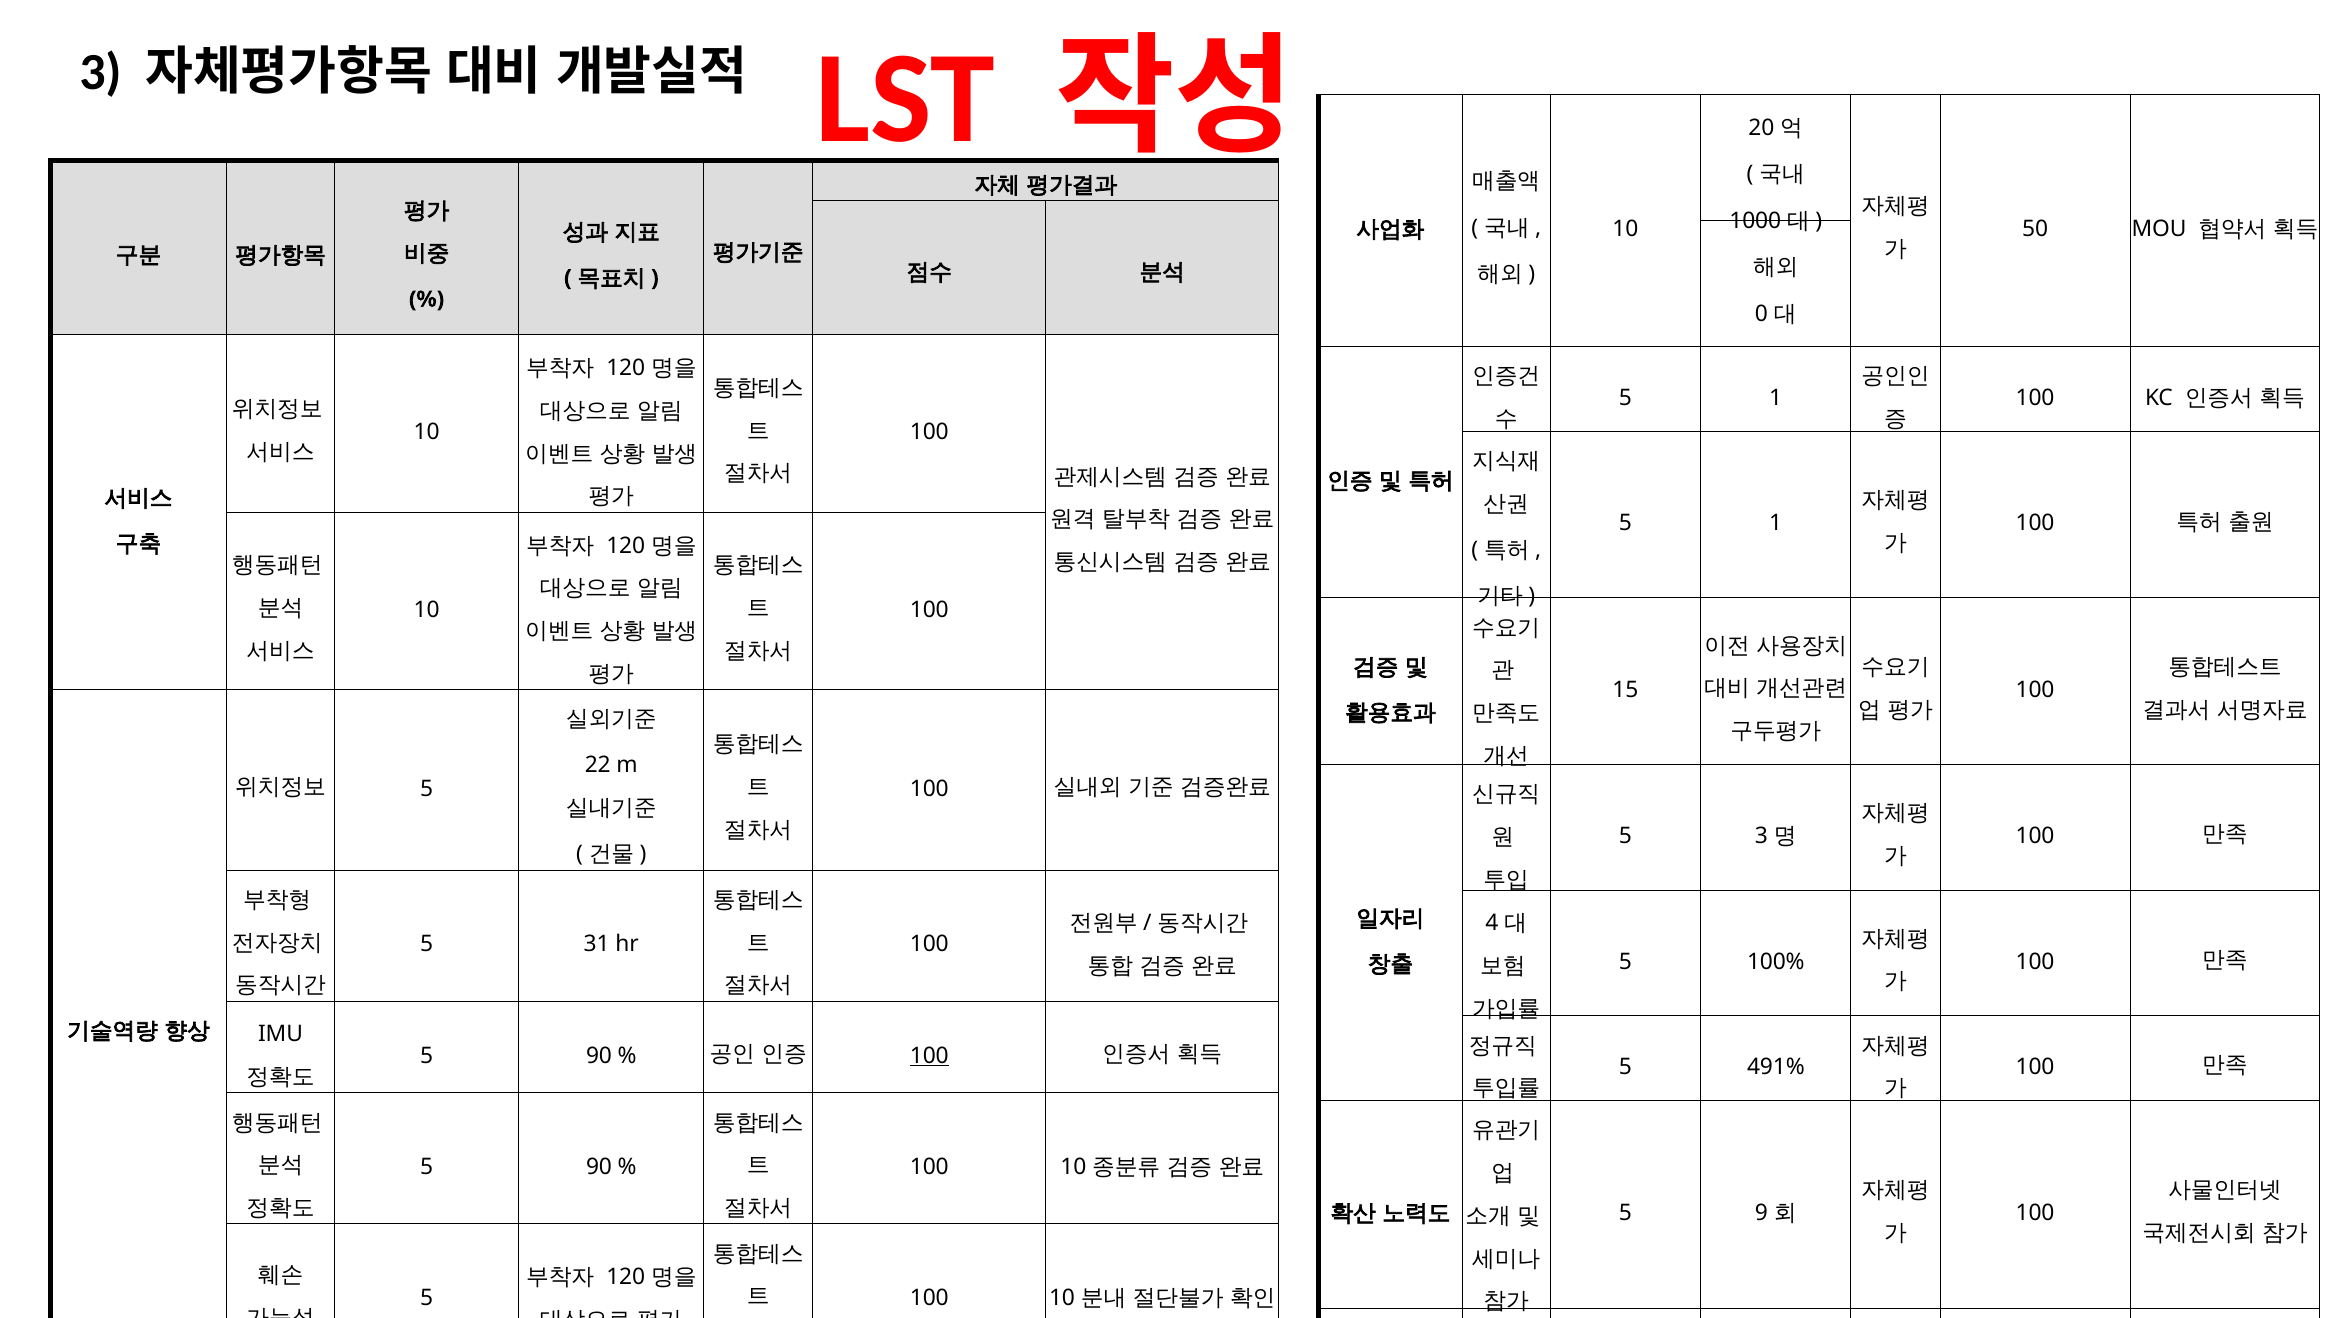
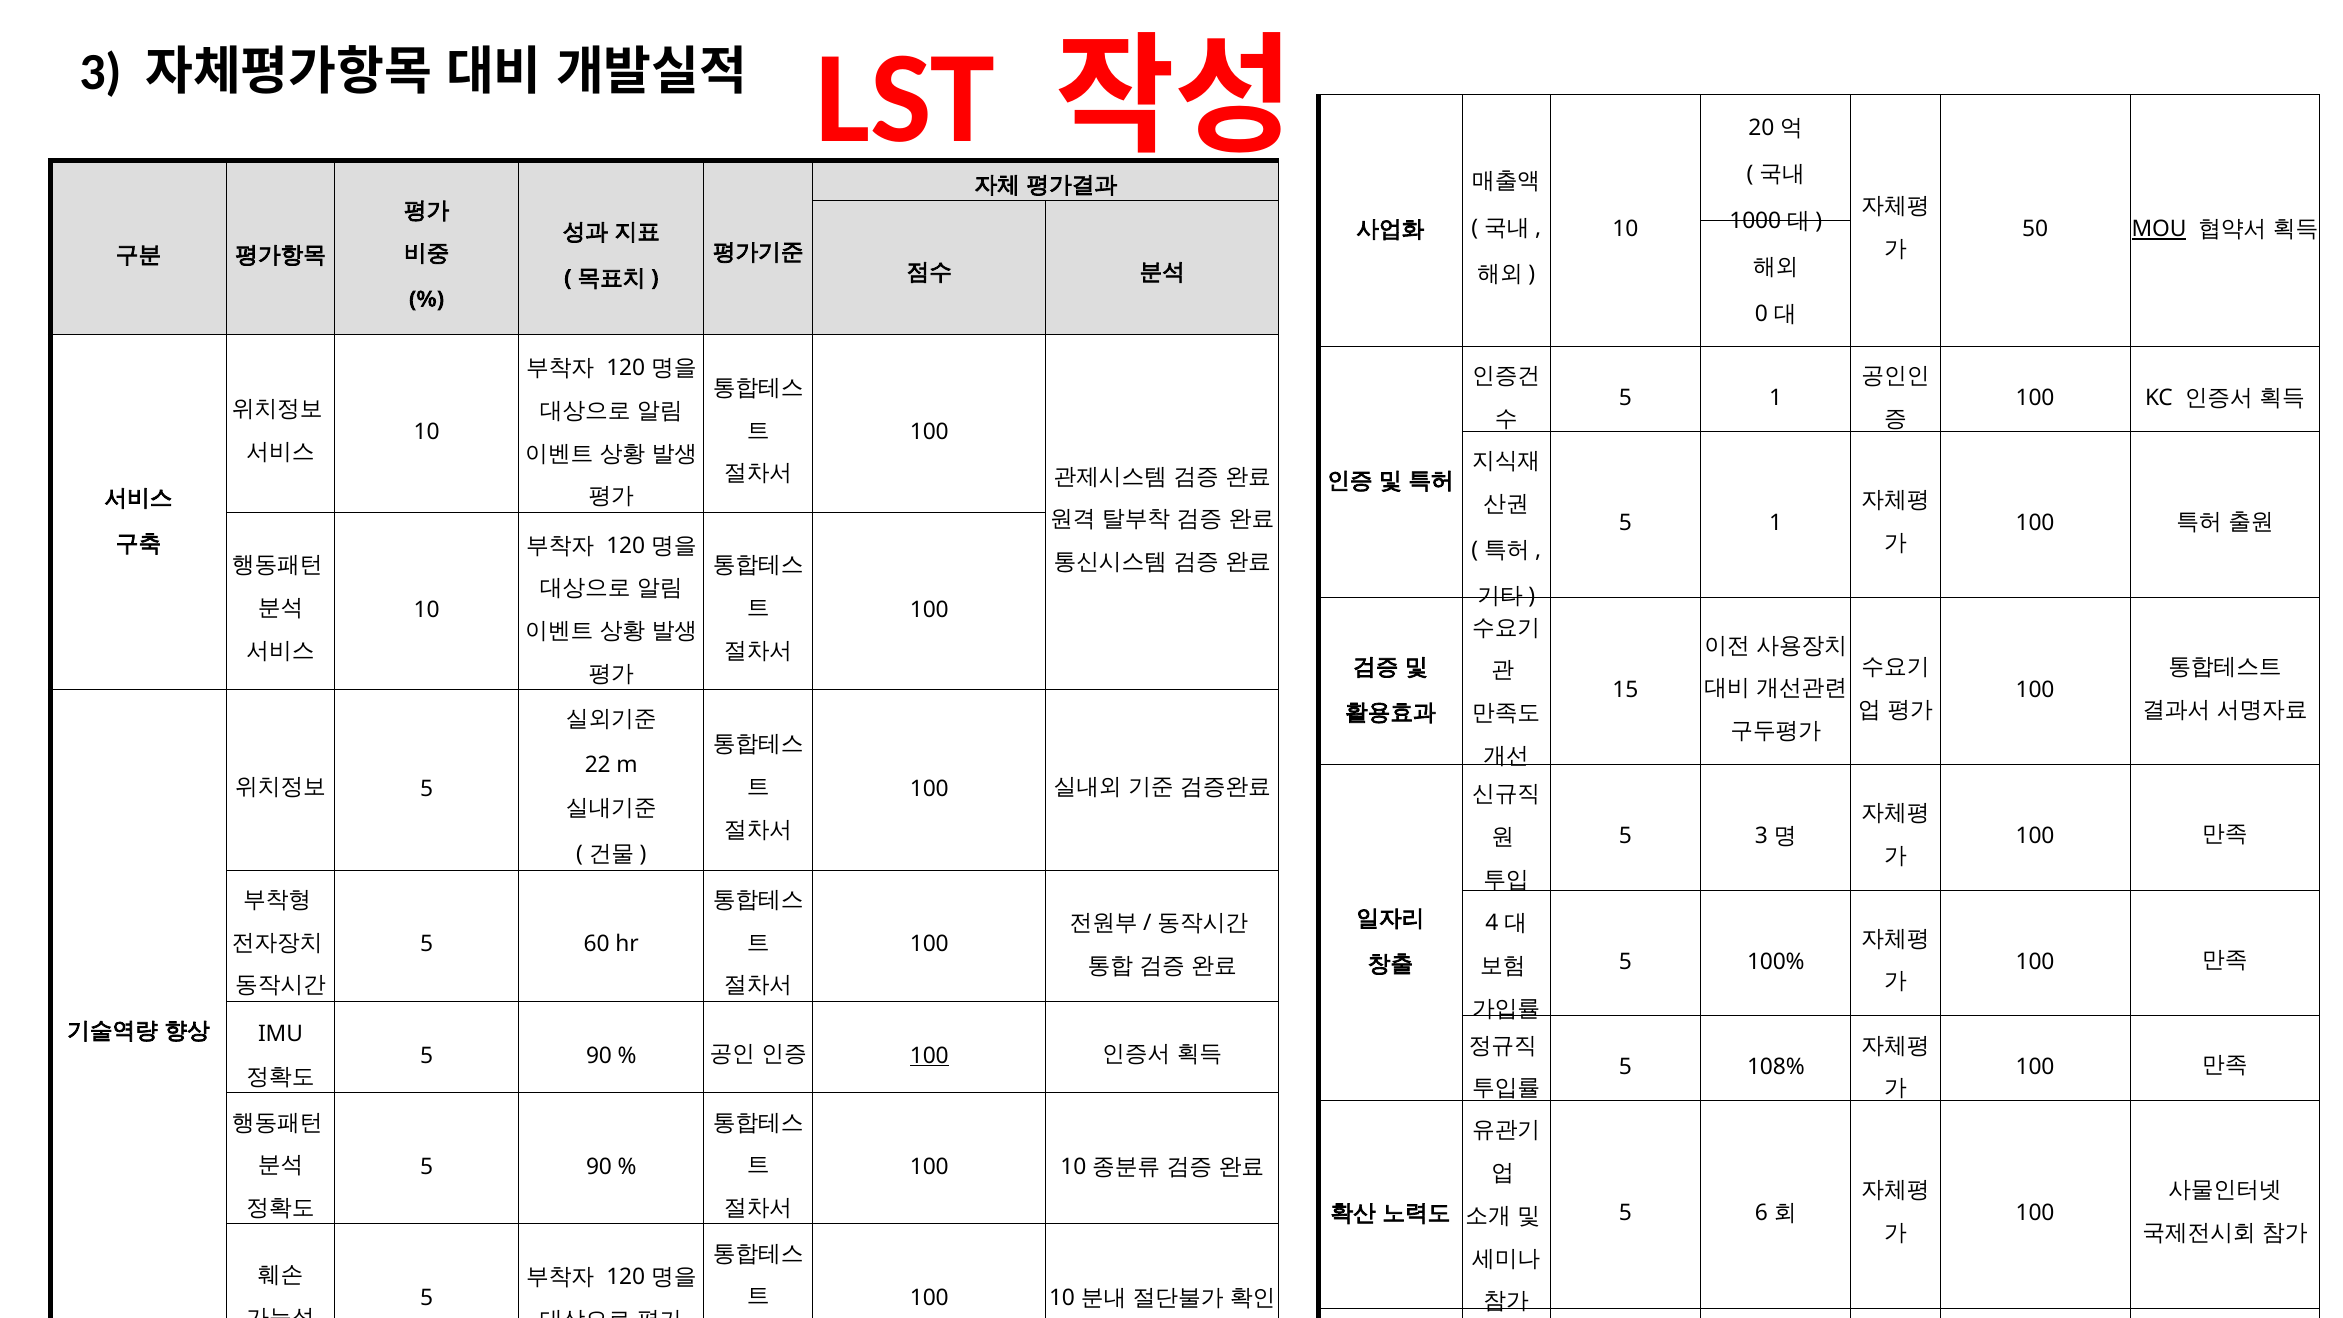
MOU underline: none -> present (2159, 229)
31: 31 -> 60 (597, 944)
491%: 491% -> 108% (1776, 1067)
9: 9 -> 6 (1761, 1213)
